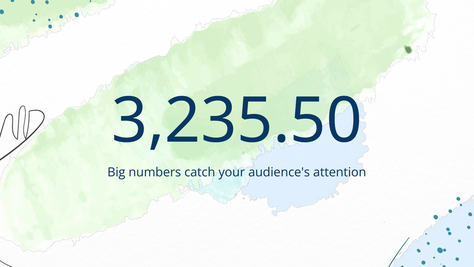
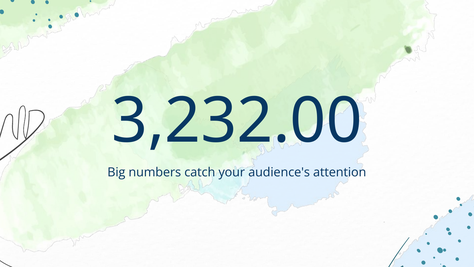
3,235.50: 3,235.50 -> 3,232.00 (237, 121)
